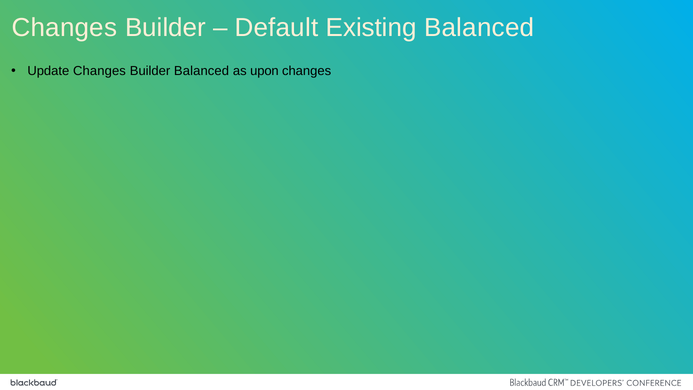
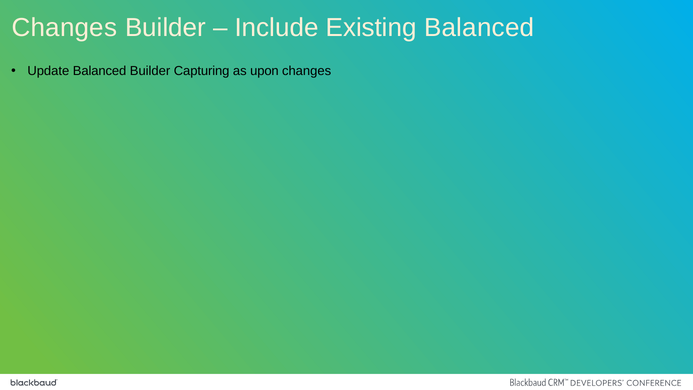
Default: Default -> Include (277, 28)
Update Changes: Changes -> Balanced (100, 71)
Builder Balanced: Balanced -> Capturing (202, 71)
